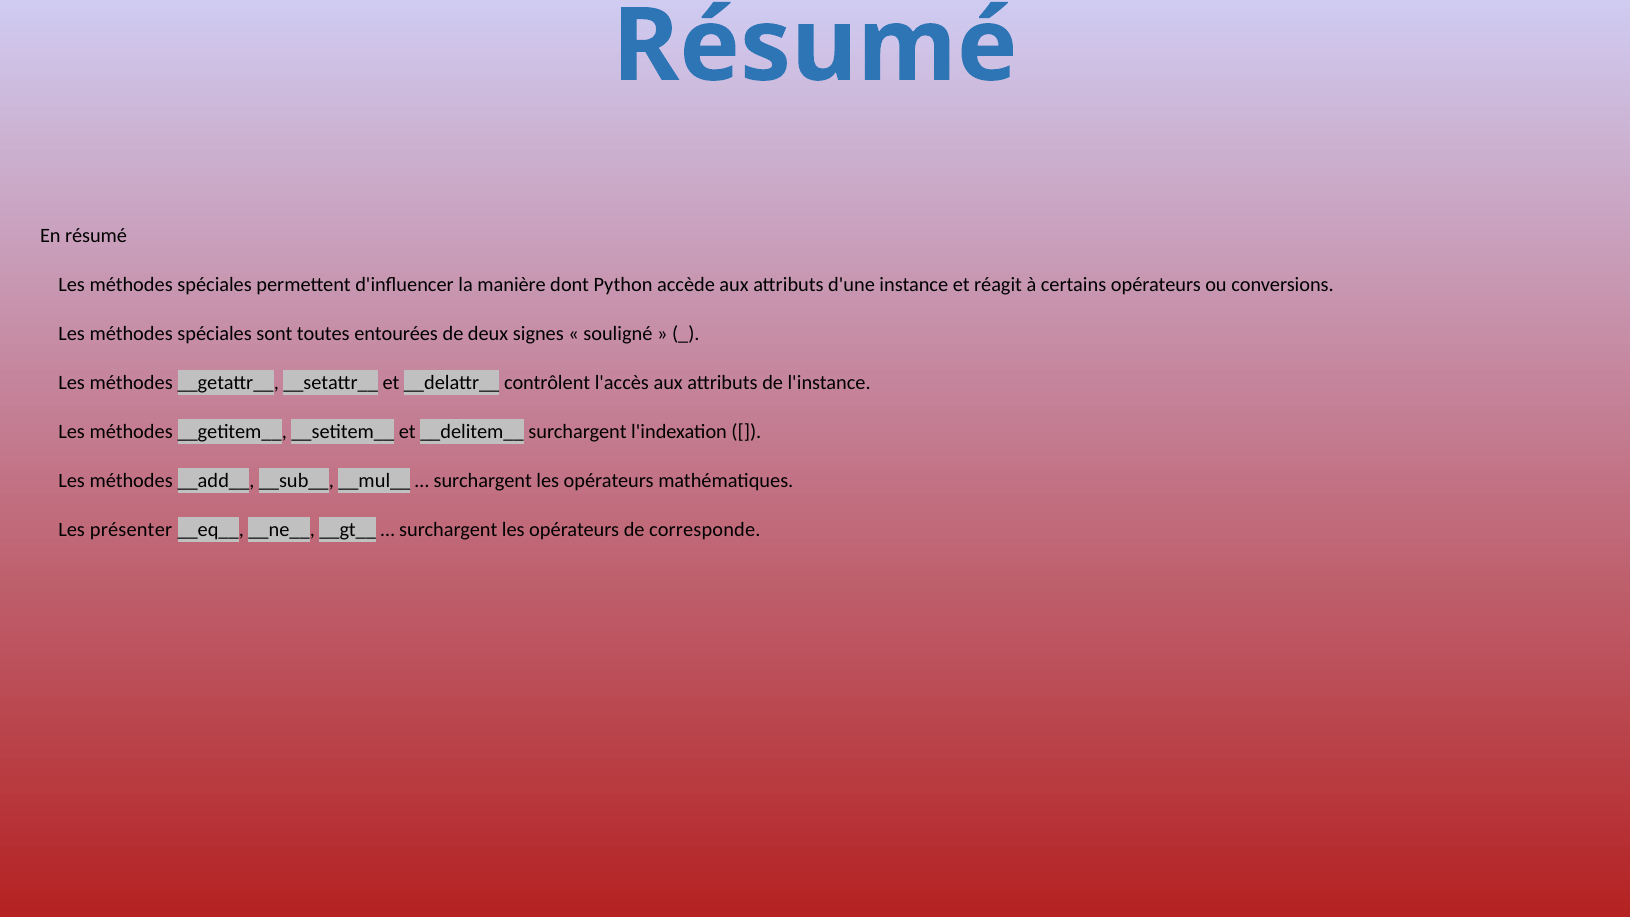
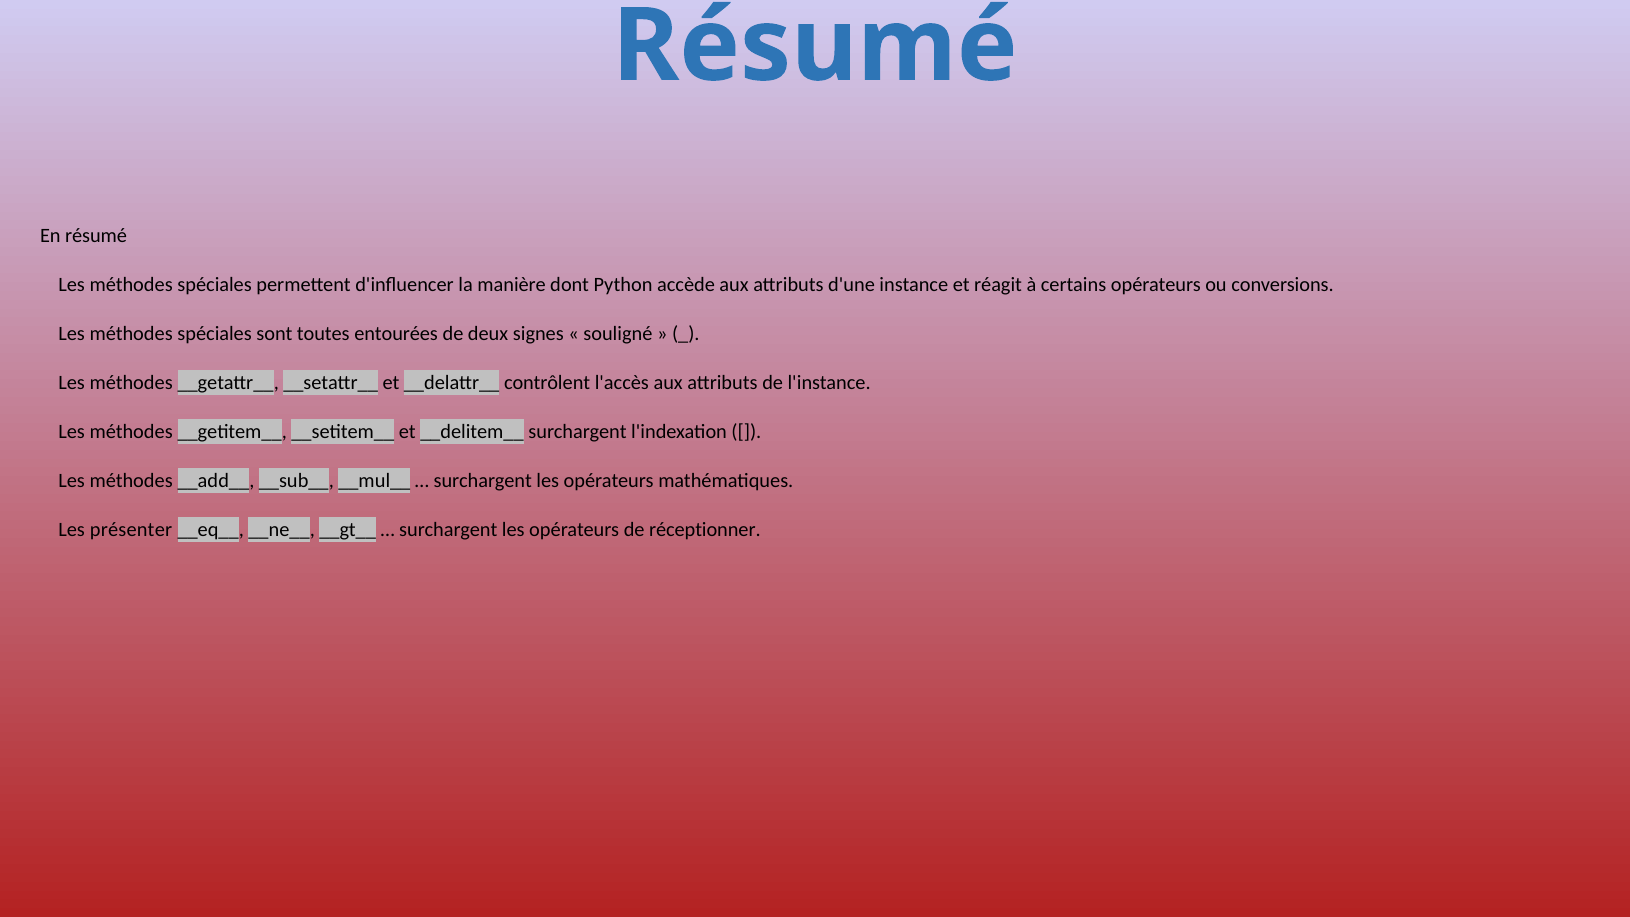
corresponde: corresponde -> réceptionner (705, 530)
